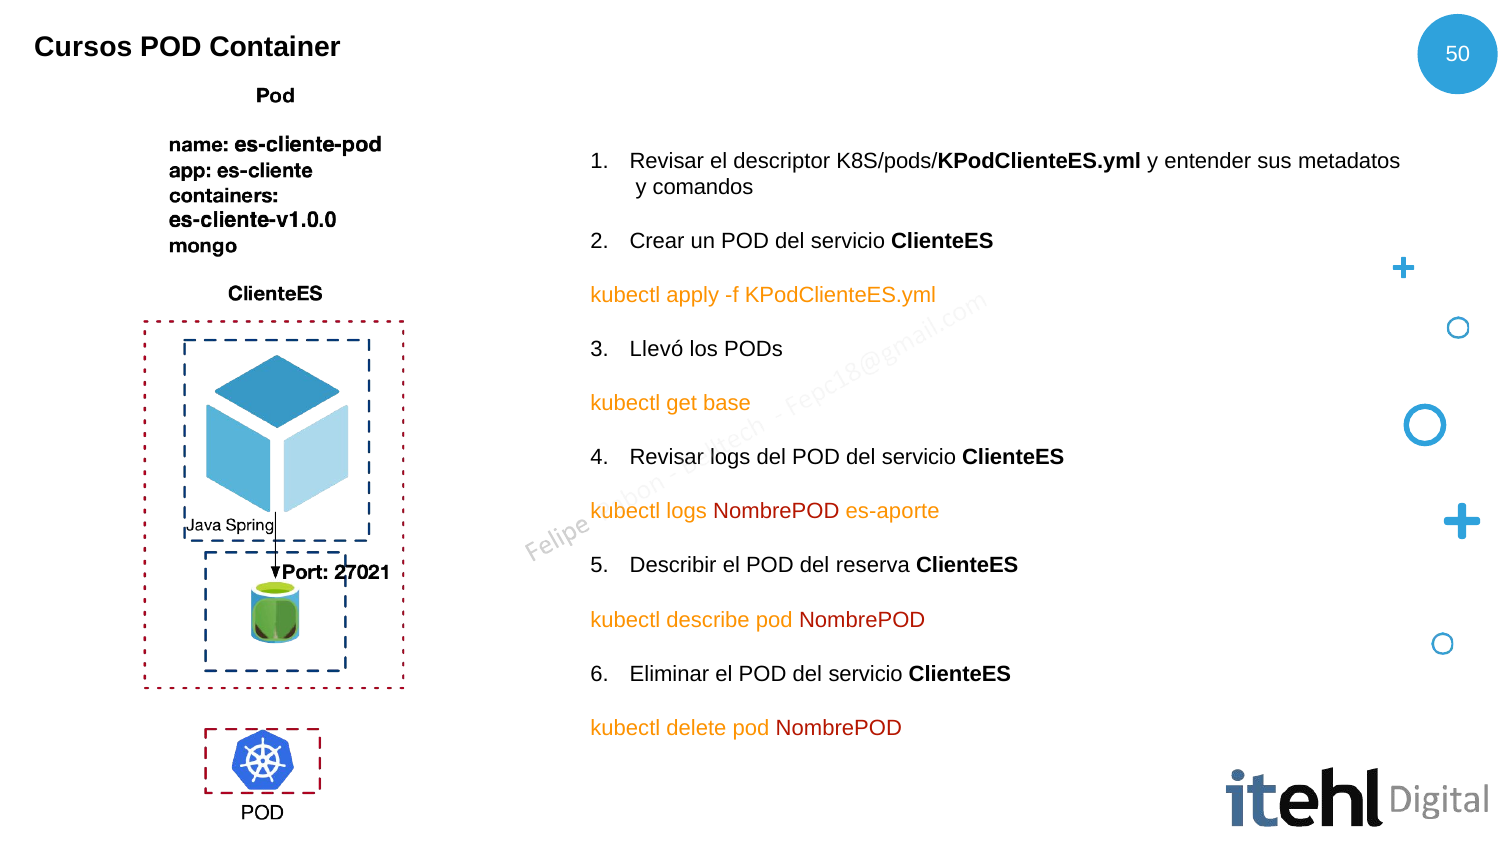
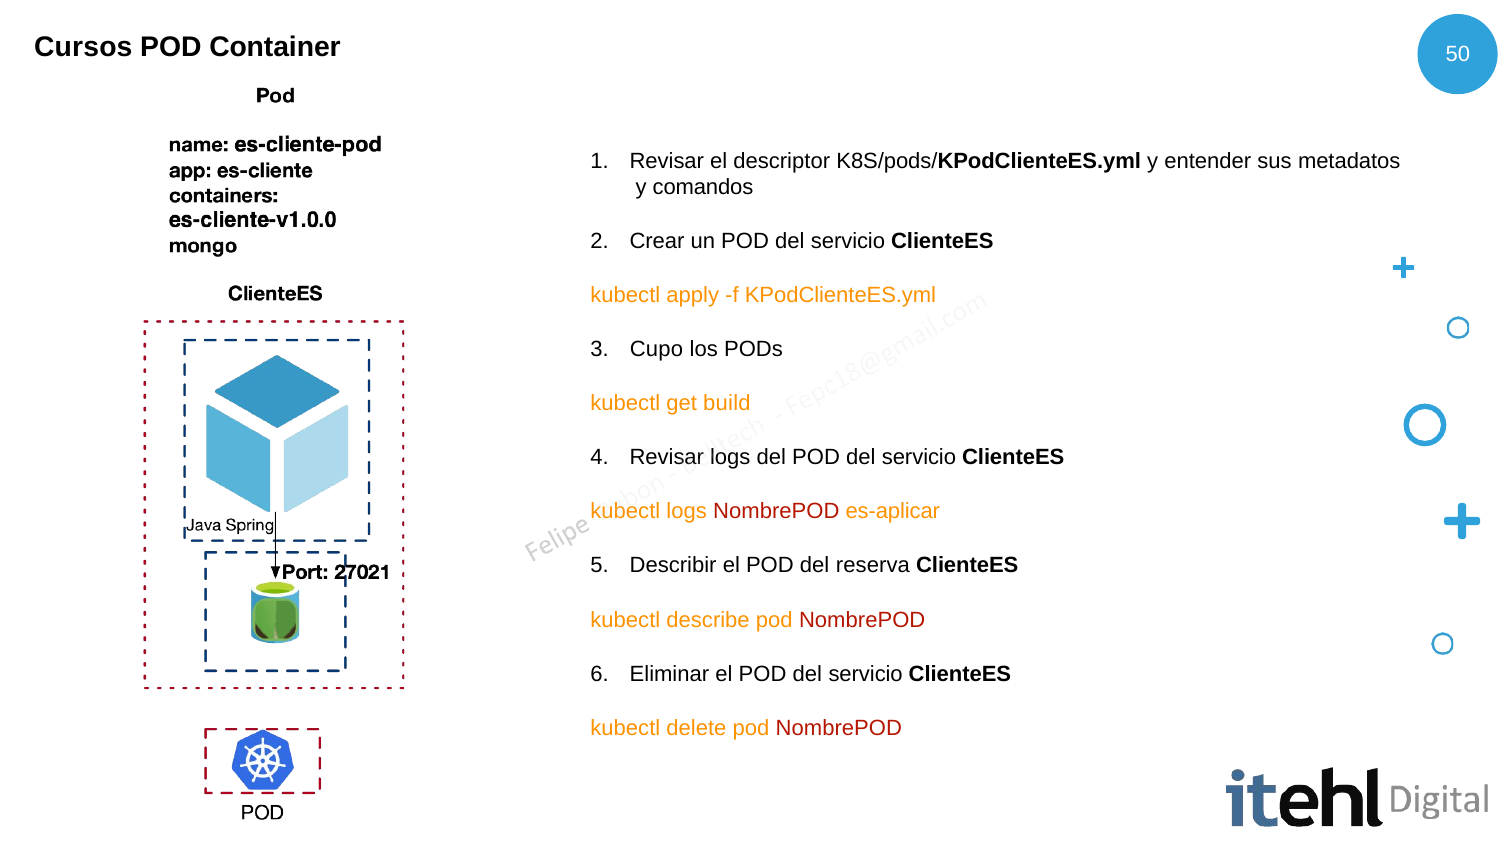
Llevó: Llevó -> Cupo (657, 349)
base: base -> build (727, 403)
es-aporte: es-aporte -> es-aplicar (893, 512)
